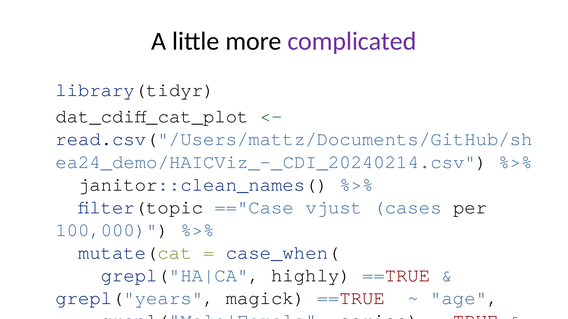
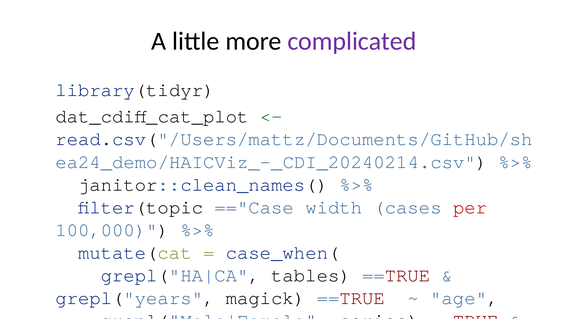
=="Case vjust: vjust -> width (334, 207)
per colour: black -> red (470, 207)
highly: highly -> tables (311, 276)
